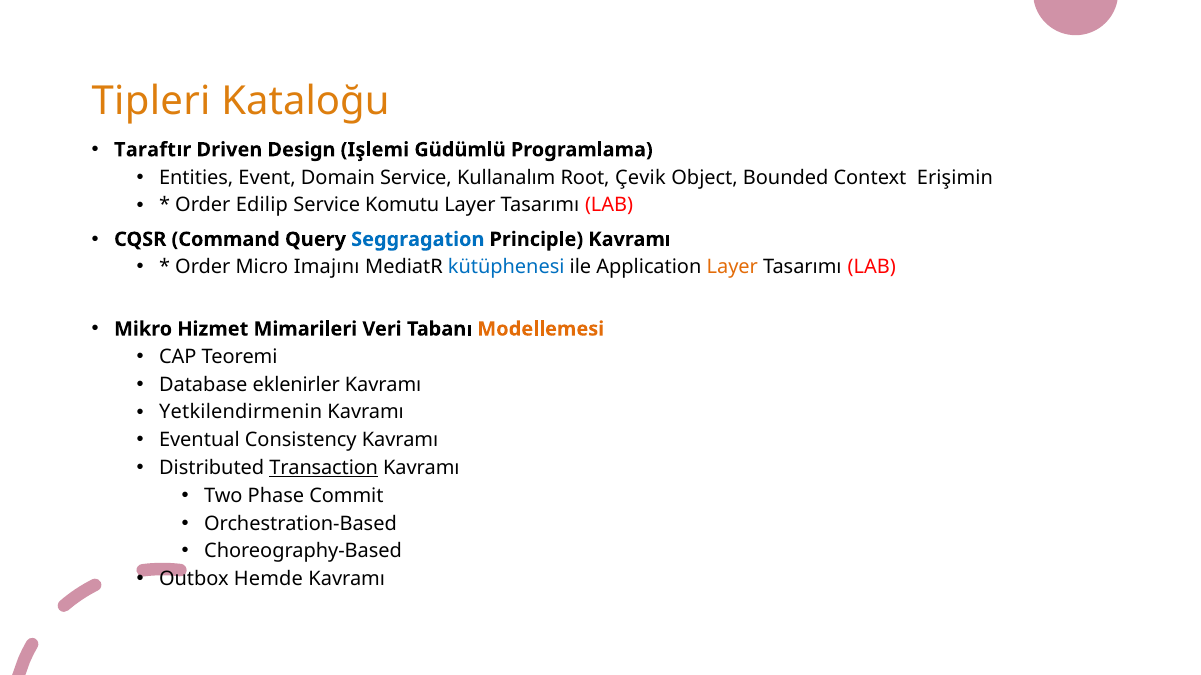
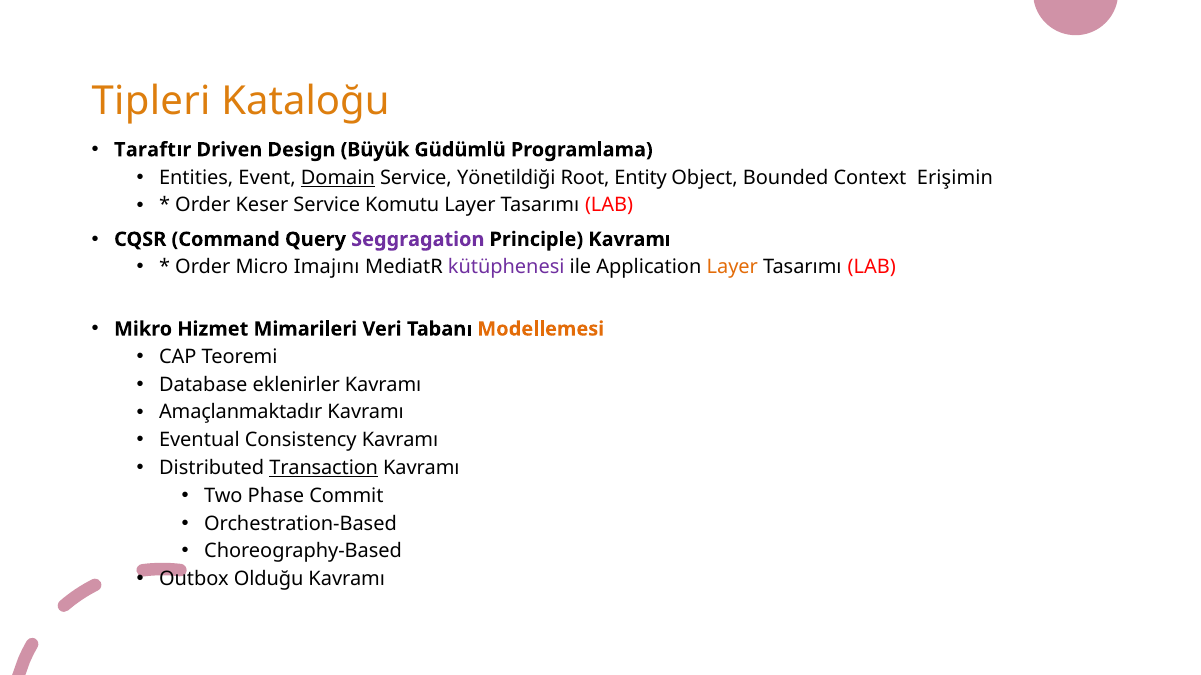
Işlemi: Işlemi -> Büyük (375, 150)
Domain underline: none -> present (338, 178)
Kullanalım: Kullanalım -> Yönetildiği (506, 178)
Çevik: Çevik -> Entity (641, 178)
Edilip: Edilip -> Keser (262, 205)
Seggragation colour: blue -> purple (418, 240)
kütüphenesi colour: blue -> purple (506, 267)
Yetkilendirmenin: Yetkilendirmenin -> Amaçlanmaktadır (241, 413)
Hemde: Hemde -> Olduğu (269, 579)
